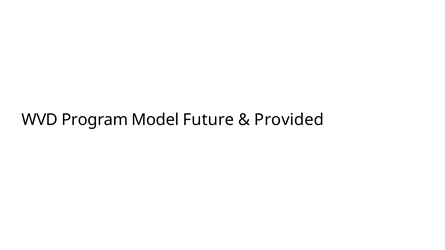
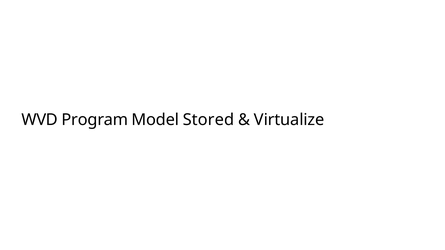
Future: Future -> Stored (209, 120)
Provided: Provided -> Virtualize (289, 120)
